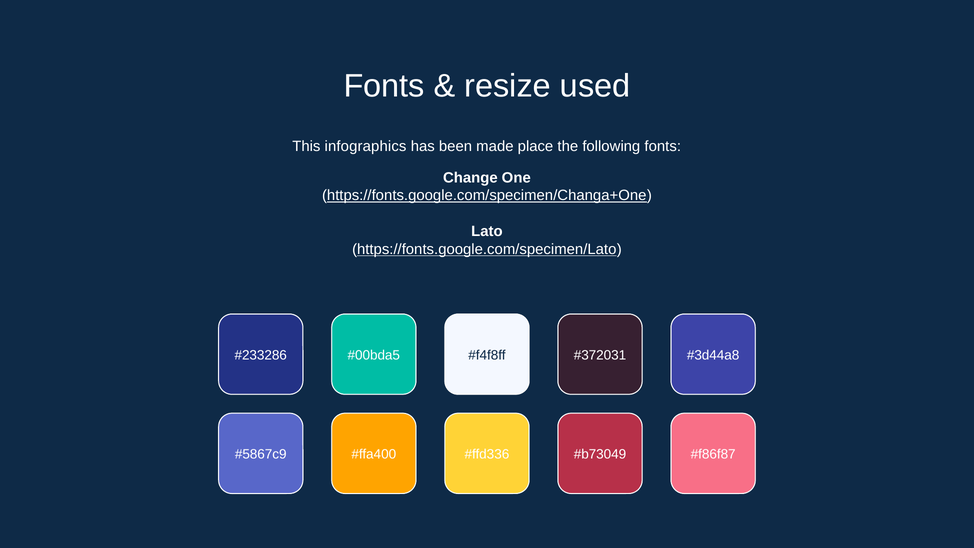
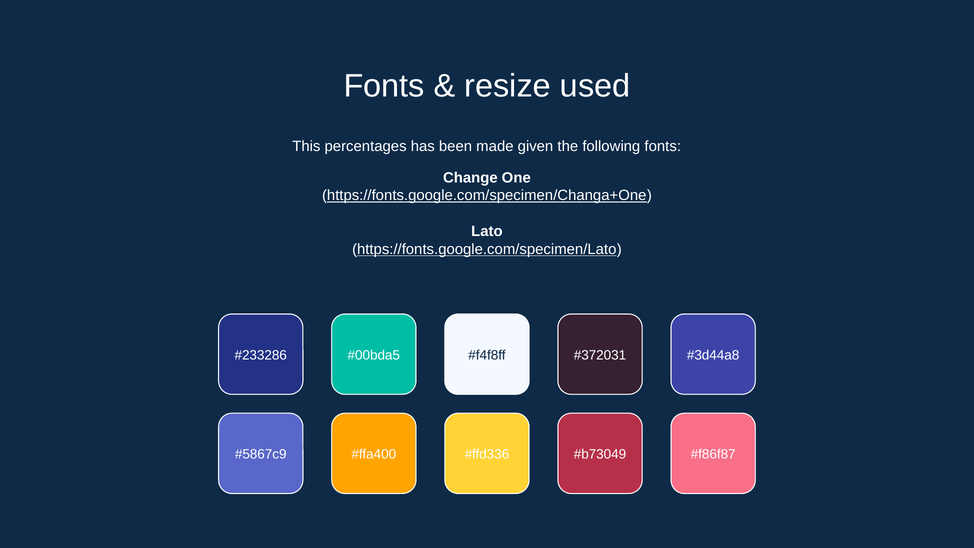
infographics: infographics -> percentages (366, 146)
place: place -> given (536, 146)
